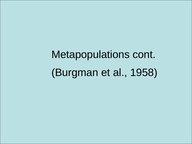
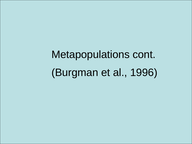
1958: 1958 -> 1996 (144, 73)
